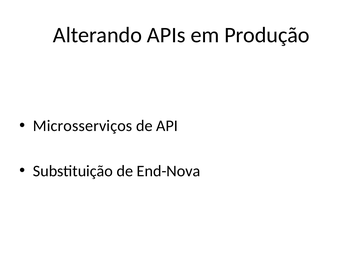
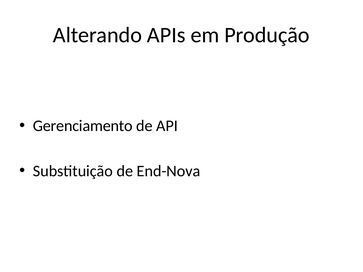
Microsserviços: Microsserviços -> Gerenciamento (83, 126)
